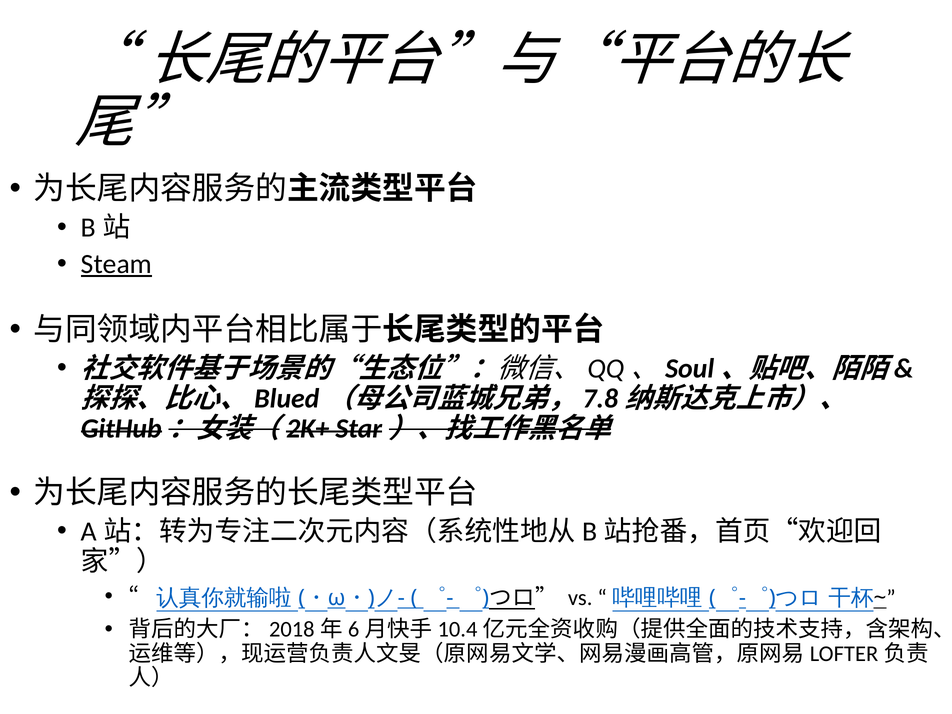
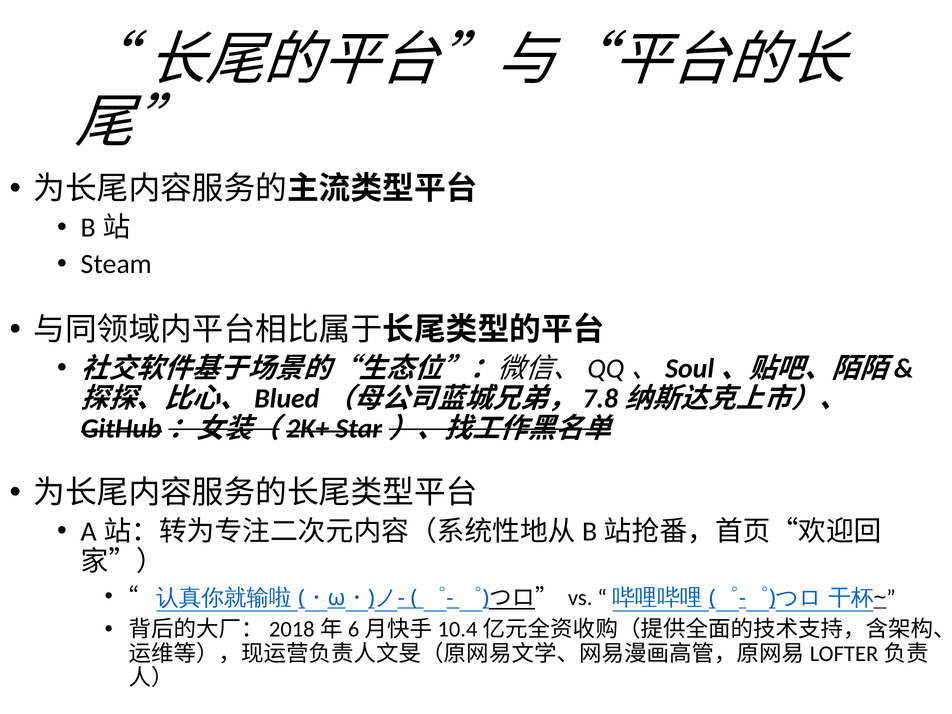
Steam underline: present -> none (116, 264)
